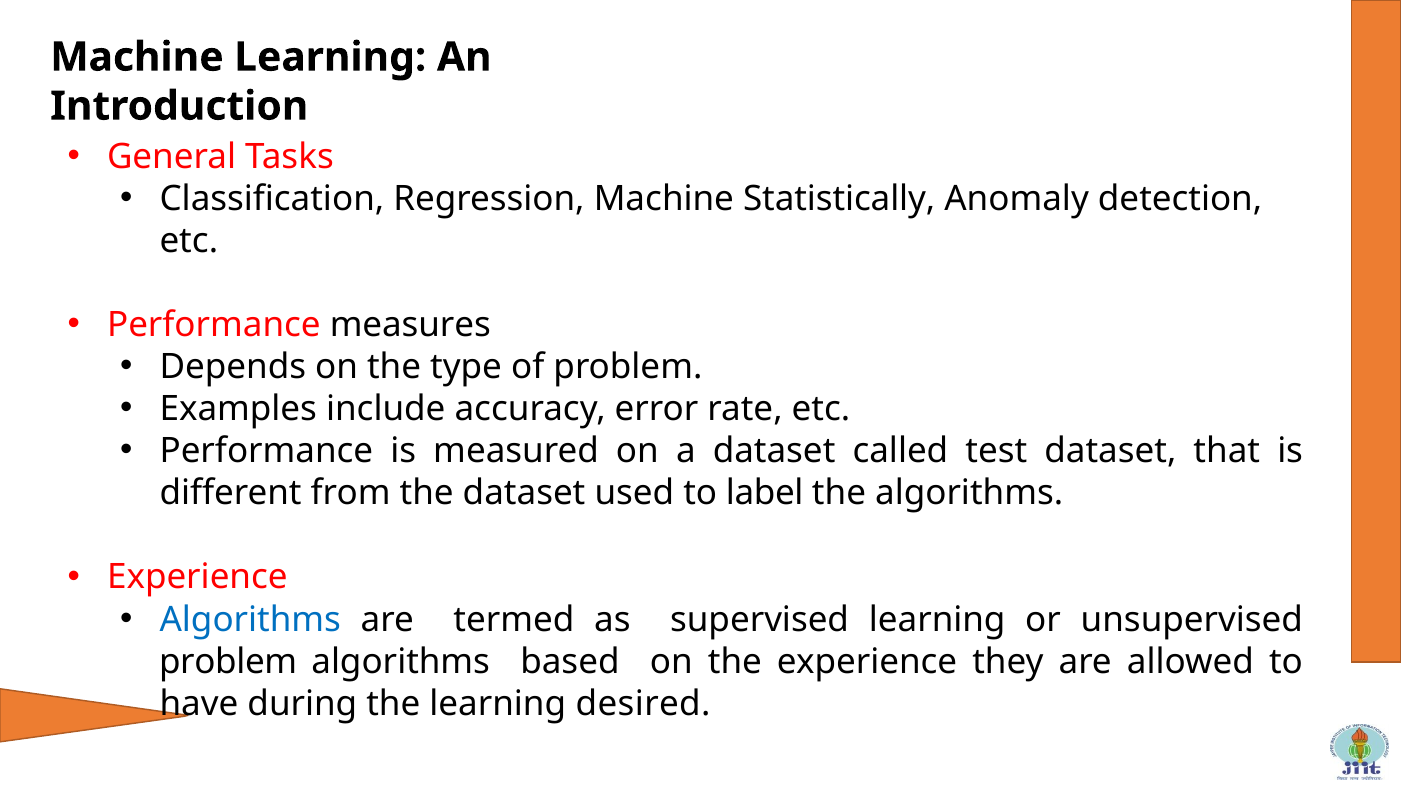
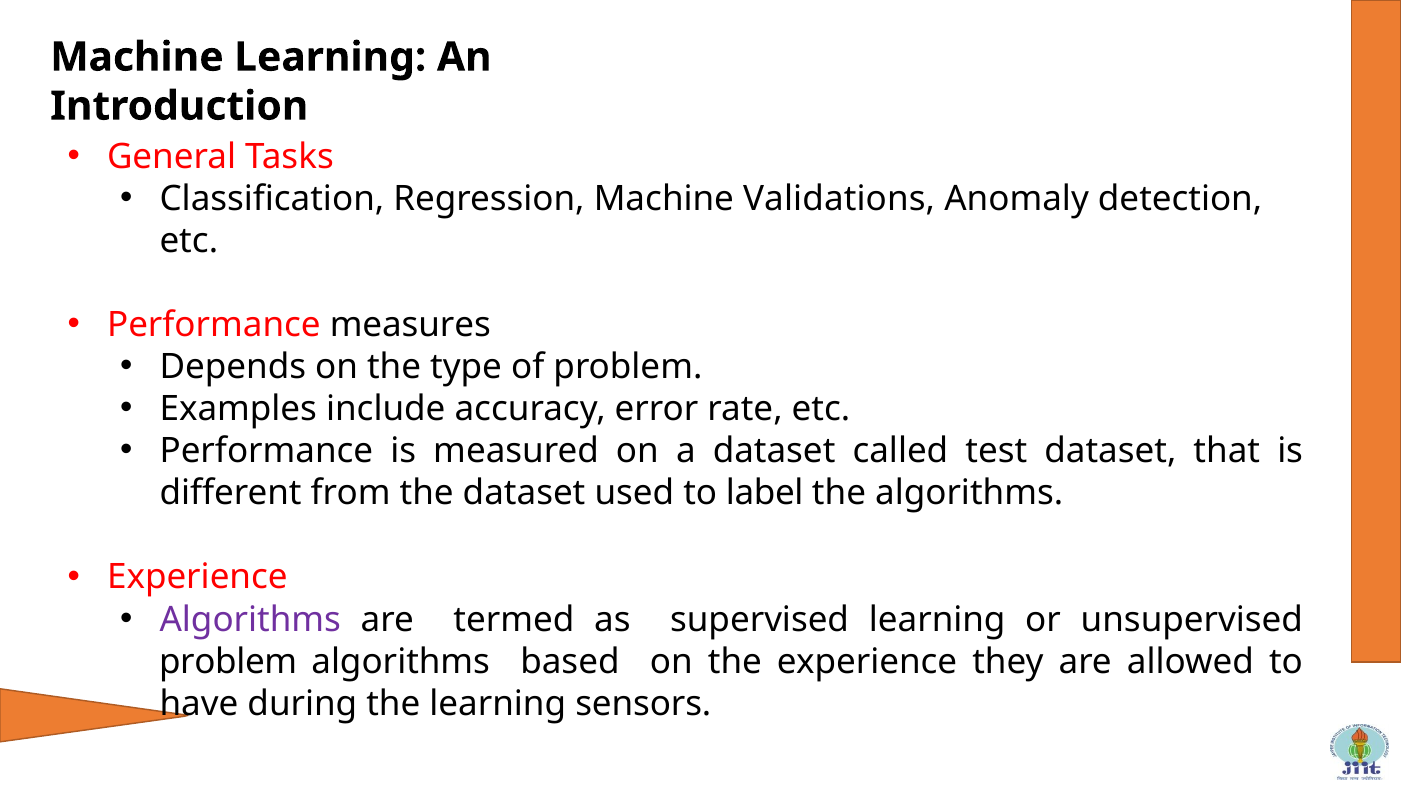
Statistically: Statistically -> Validations (839, 199)
Algorithms colour: blue -> purple (250, 620)
desired: desired -> sensors (643, 704)
